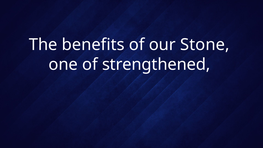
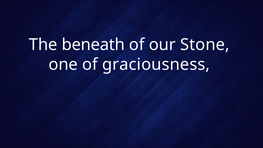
benefits: benefits -> beneath (93, 45)
strengthened: strengthened -> graciousness (156, 64)
